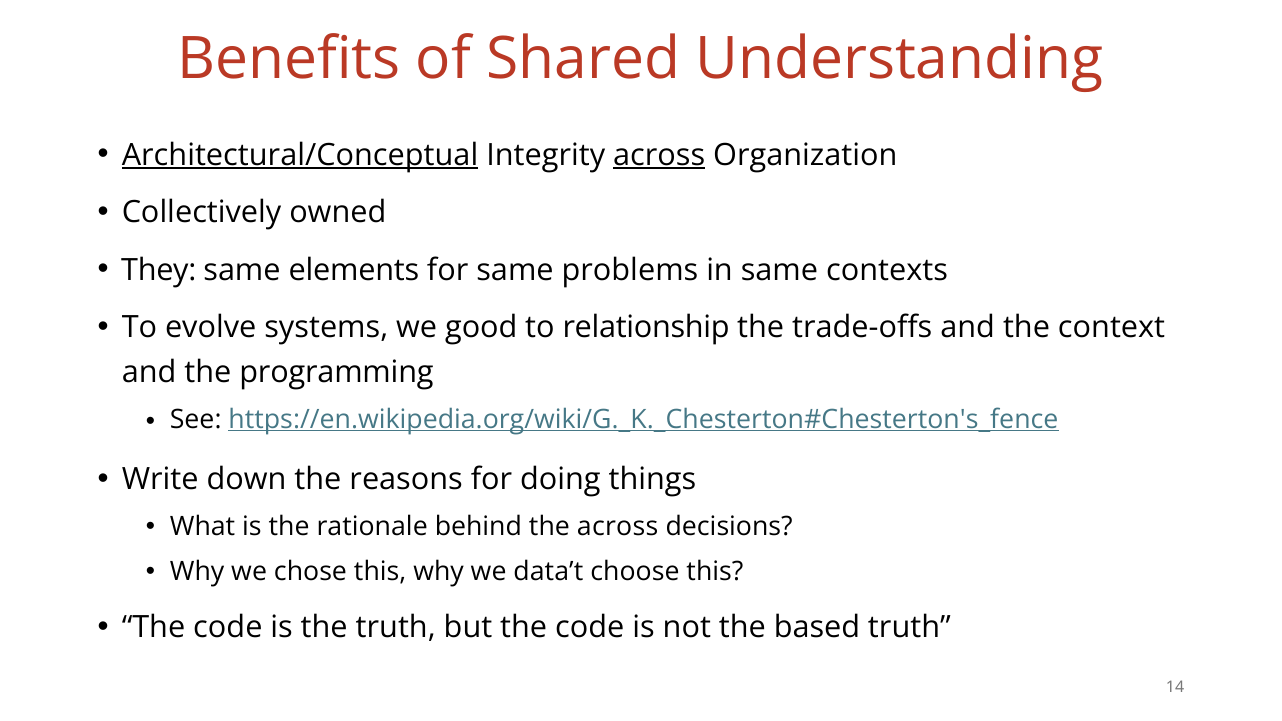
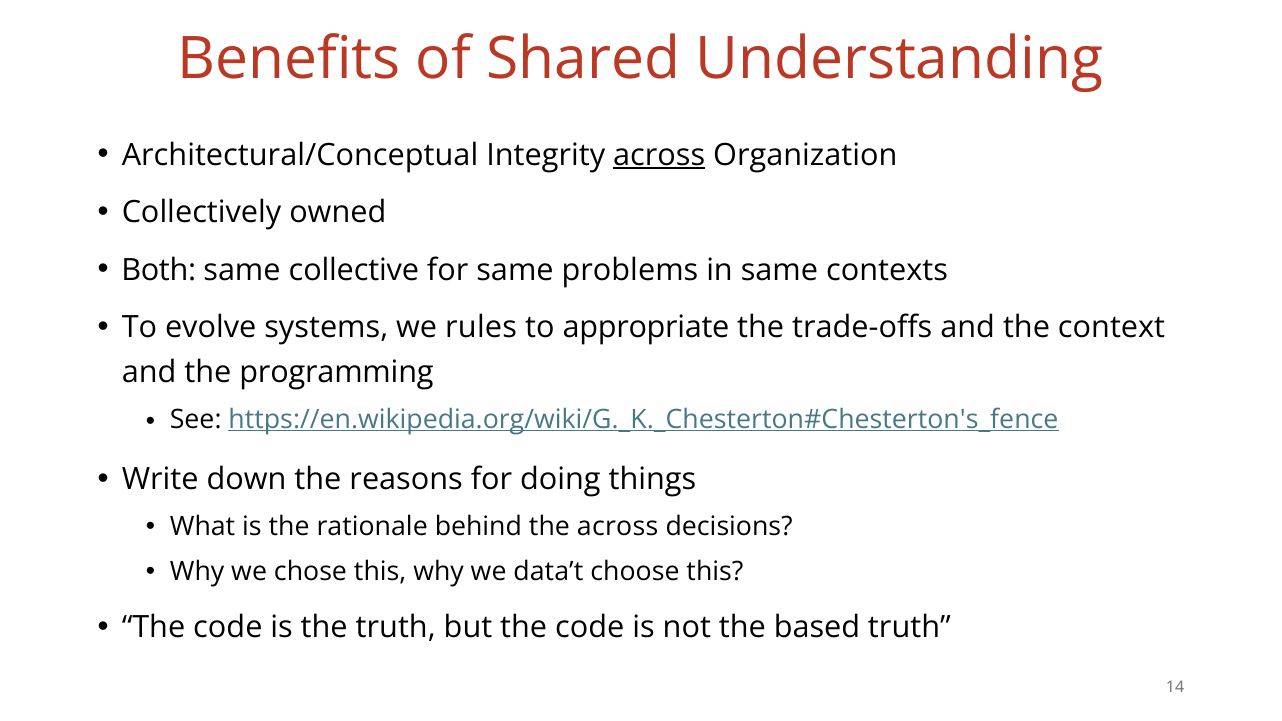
Architectural/Conceptual underline: present -> none (300, 155)
They: They -> Both (159, 270)
elements: elements -> collective (354, 270)
good: good -> rules (481, 328)
relationship: relationship -> appropriate (646, 328)
